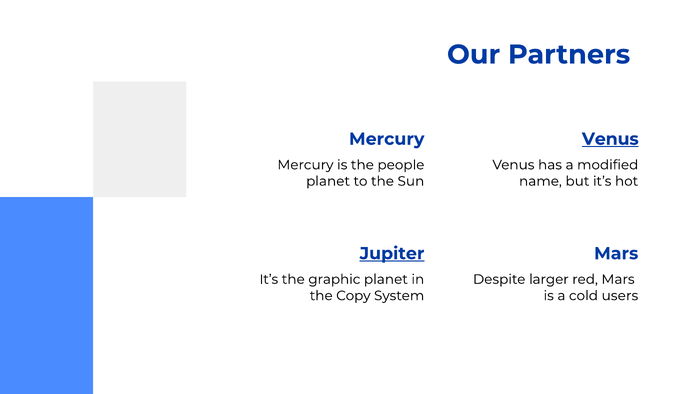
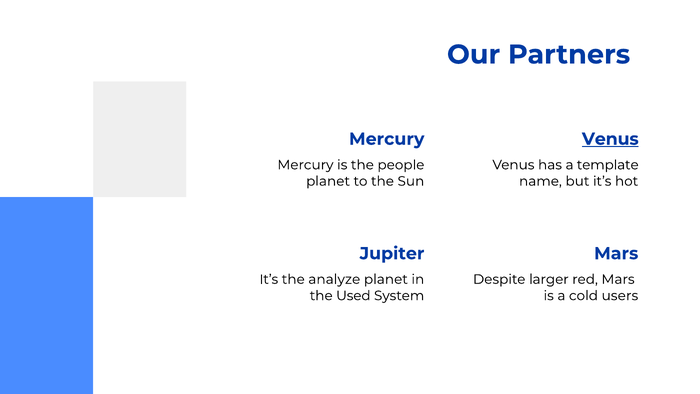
modified: modified -> template (608, 165)
Jupiter underline: present -> none (392, 253)
graphic: graphic -> analyze (334, 279)
Copy: Copy -> Used (353, 296)
